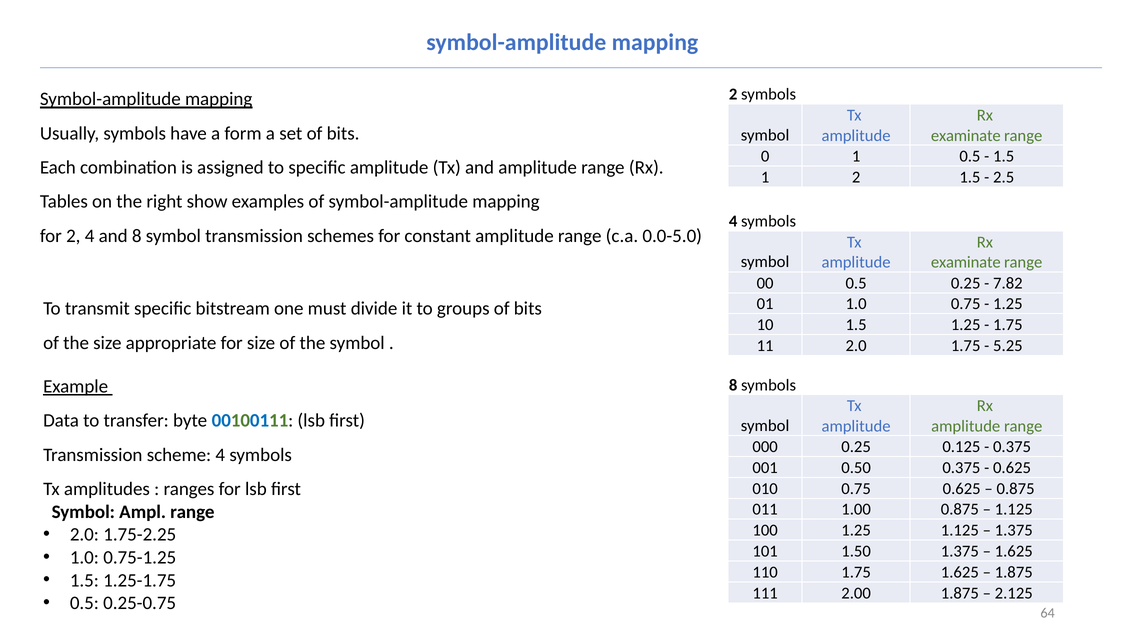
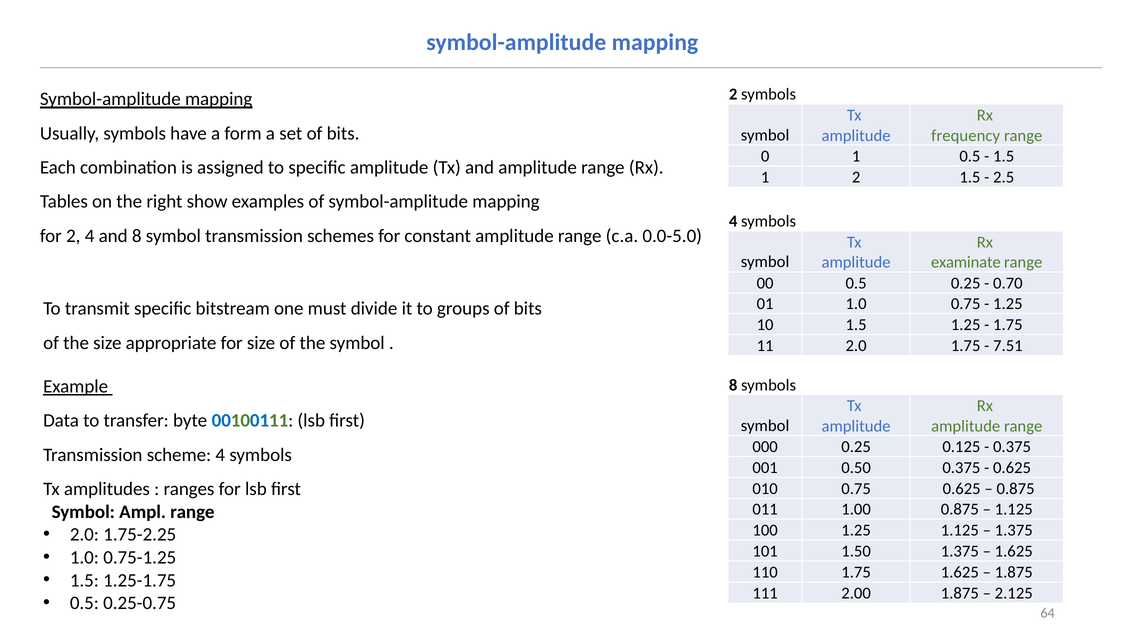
examinate: examinate -> frequency (966, 136)
7.82: 7.82 -> 0.70 (1008, 283)
5.25: 5.25 -> 7.51 (1008, 346)
